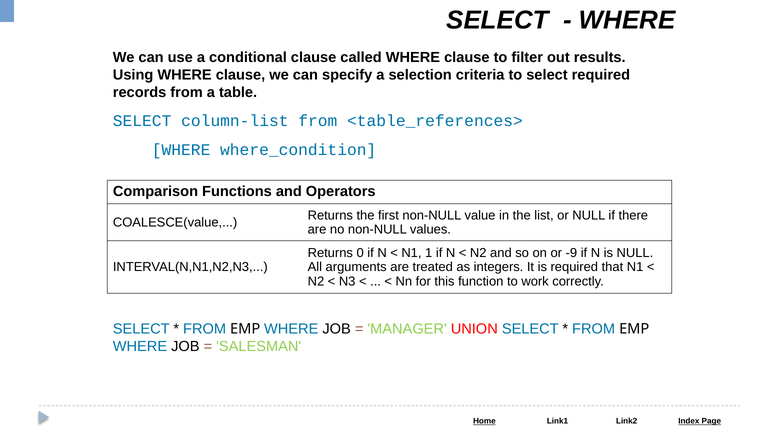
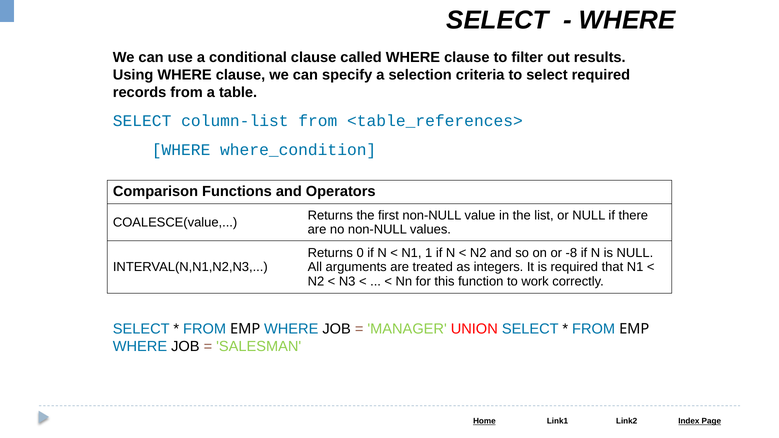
-9: -9 -> -8 (571, 253)
